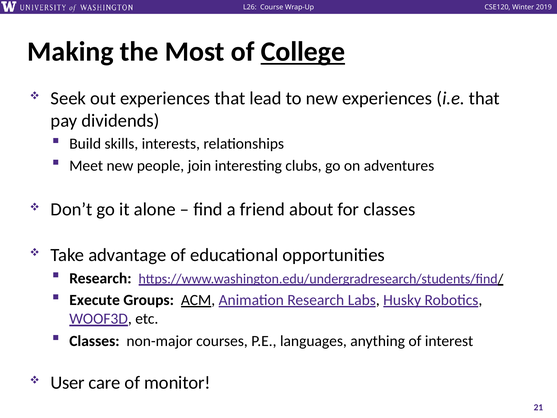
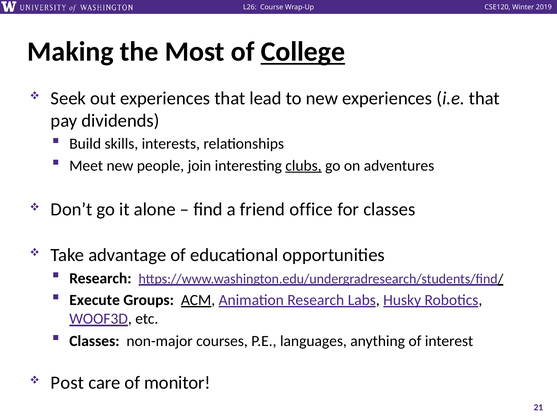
clubs underline: none -> present (303, 165)
about: about -> office (311, 209)
User: User -> Post (67, 382)
